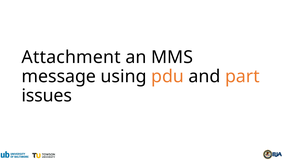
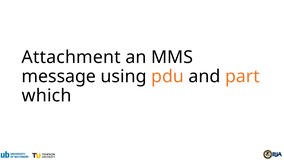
issues: issues -> which (47, 96)
